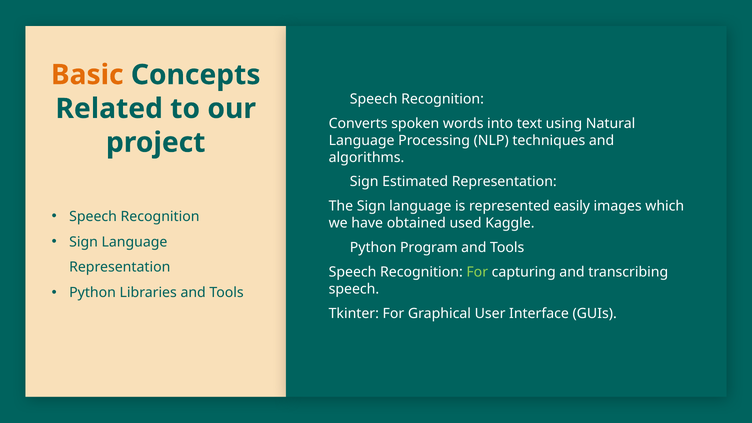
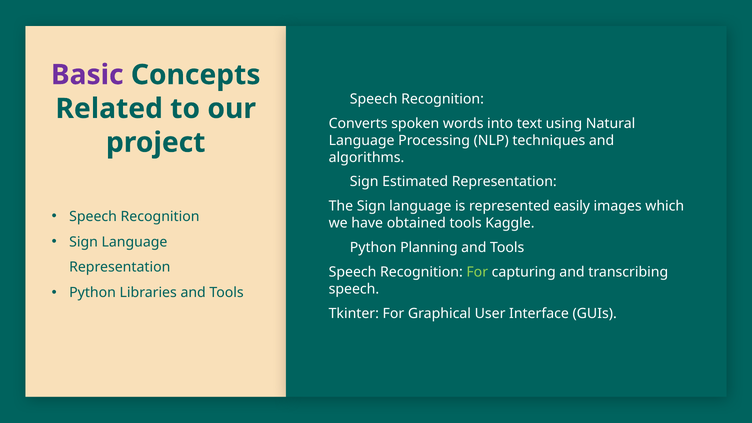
Basic colour: orange -> purple (87, 75)
obtained used: used -> tools (466, 223)
Program: Program -> Planning (429, 248)
